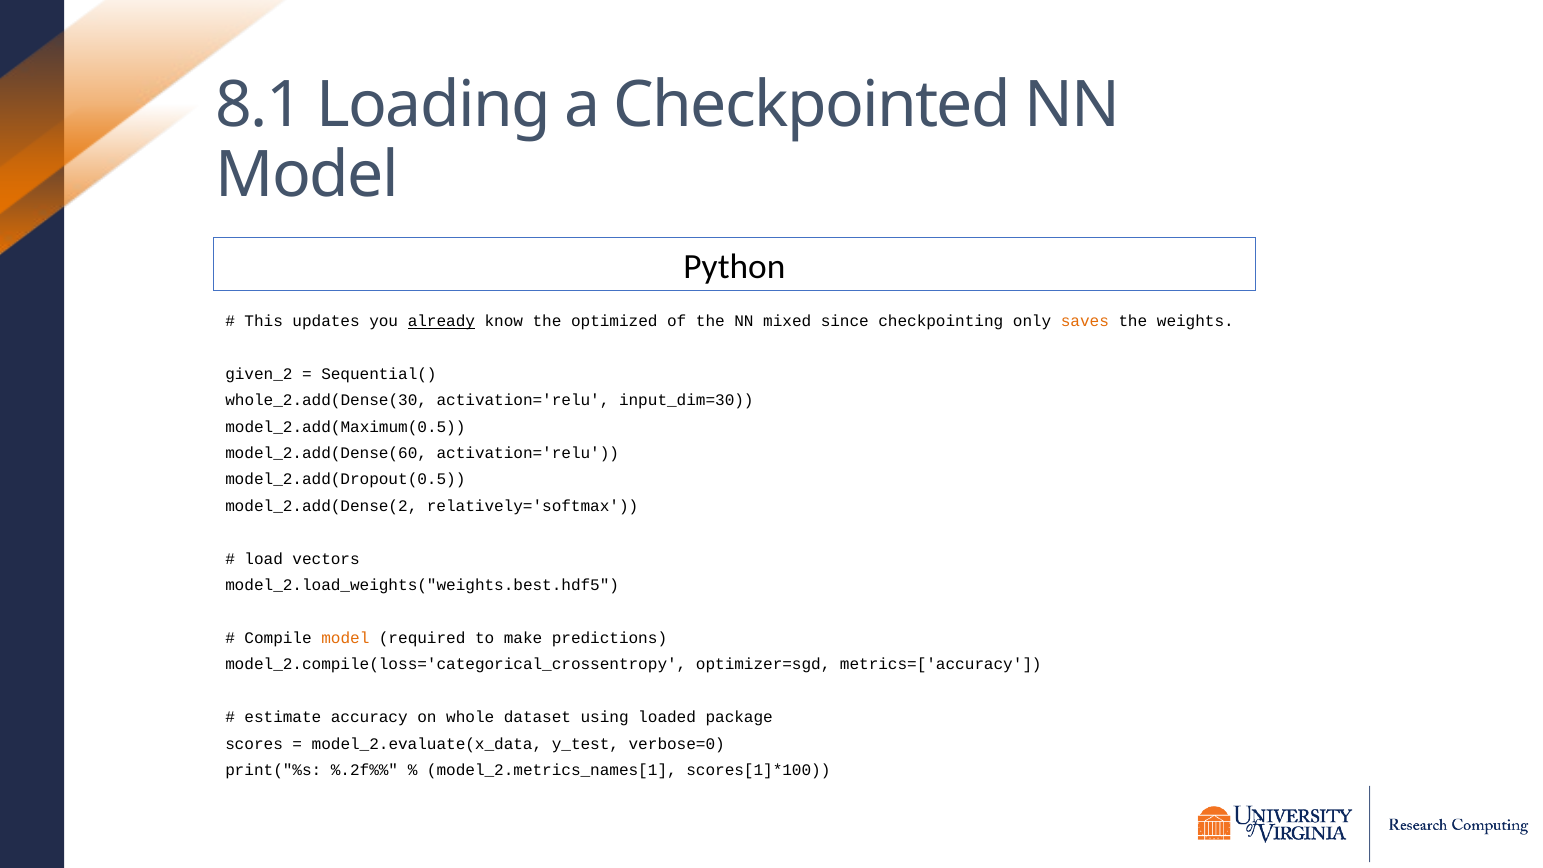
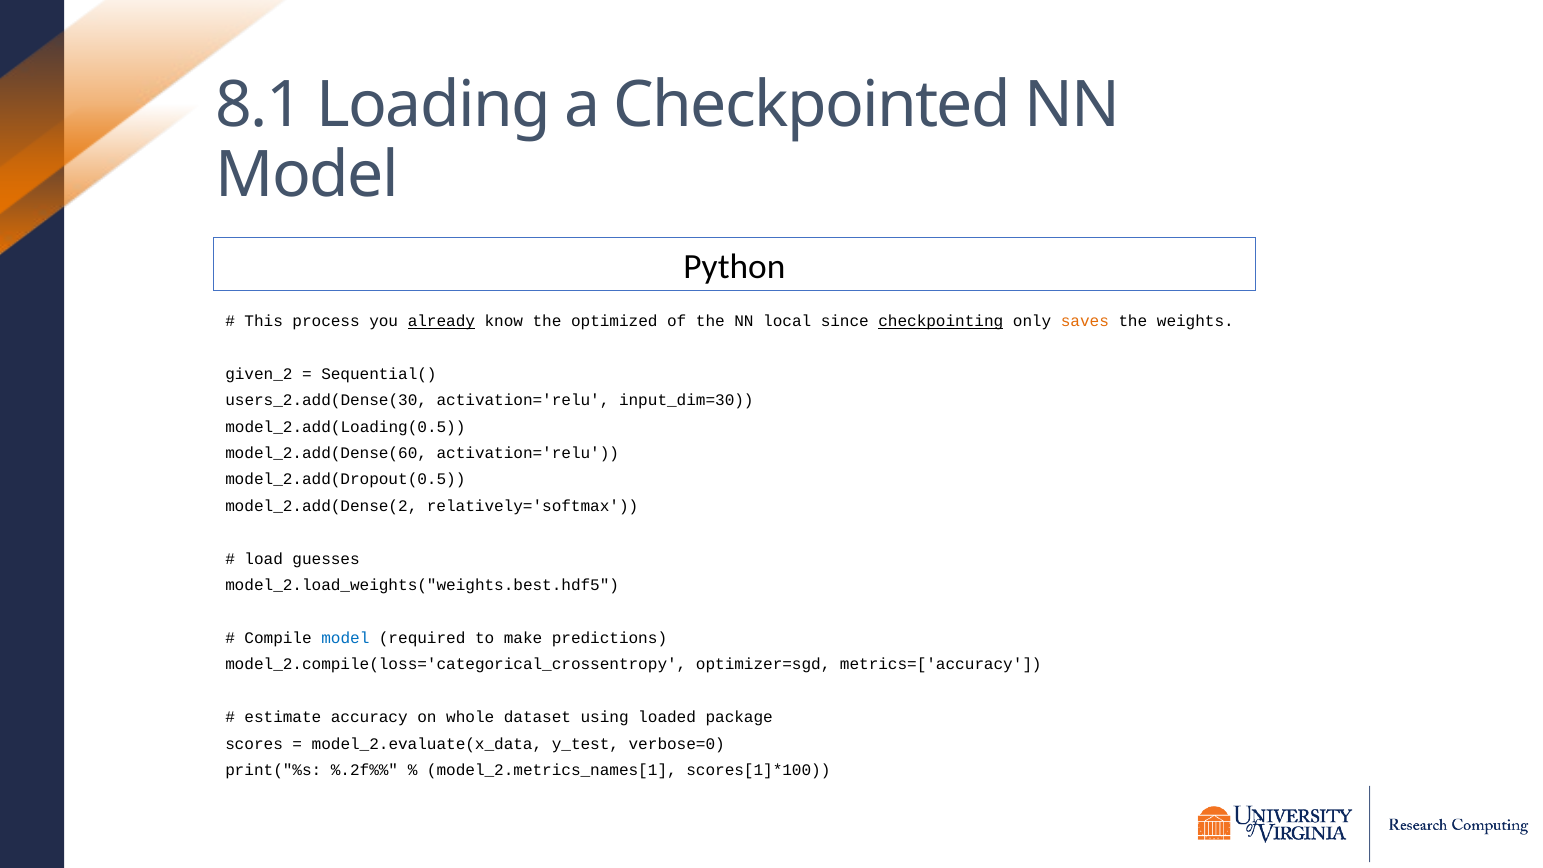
updates: updates -> process (326, 321)
mixed: mixed -> local (787, 321)
checkpointing underline: none -> present (941, 321)
whole_2.add(Dense(30: whole_2.add(Dense(30 -> users_2.add(Dense(30 (326, 400)
model_2.add(Maximum(0.5: model_2.add(Maximum(0.5 -> model_2.add(Loading(0.5 (345, 427)
vectors: vectors -> guesses (326, 559)
model colour: orange -> blue (345, 638)
